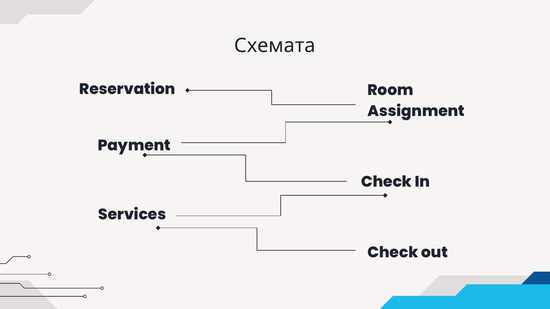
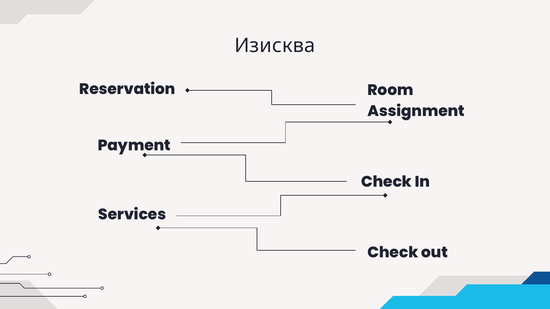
Схемата: Схемата -> Изисква (275, 46)
